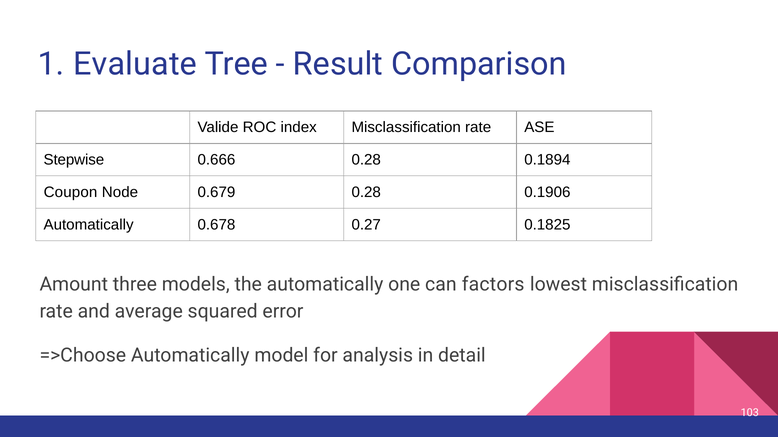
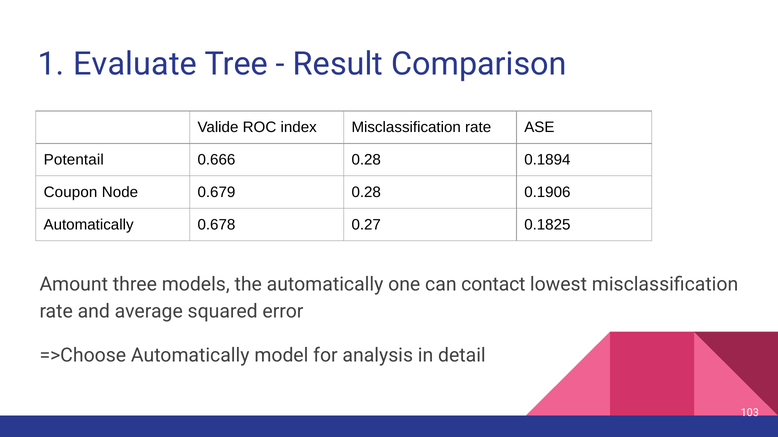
Stepwise: Stepwise -> Potentail (74, 160)
factors: factors -> contact (493, 285)
